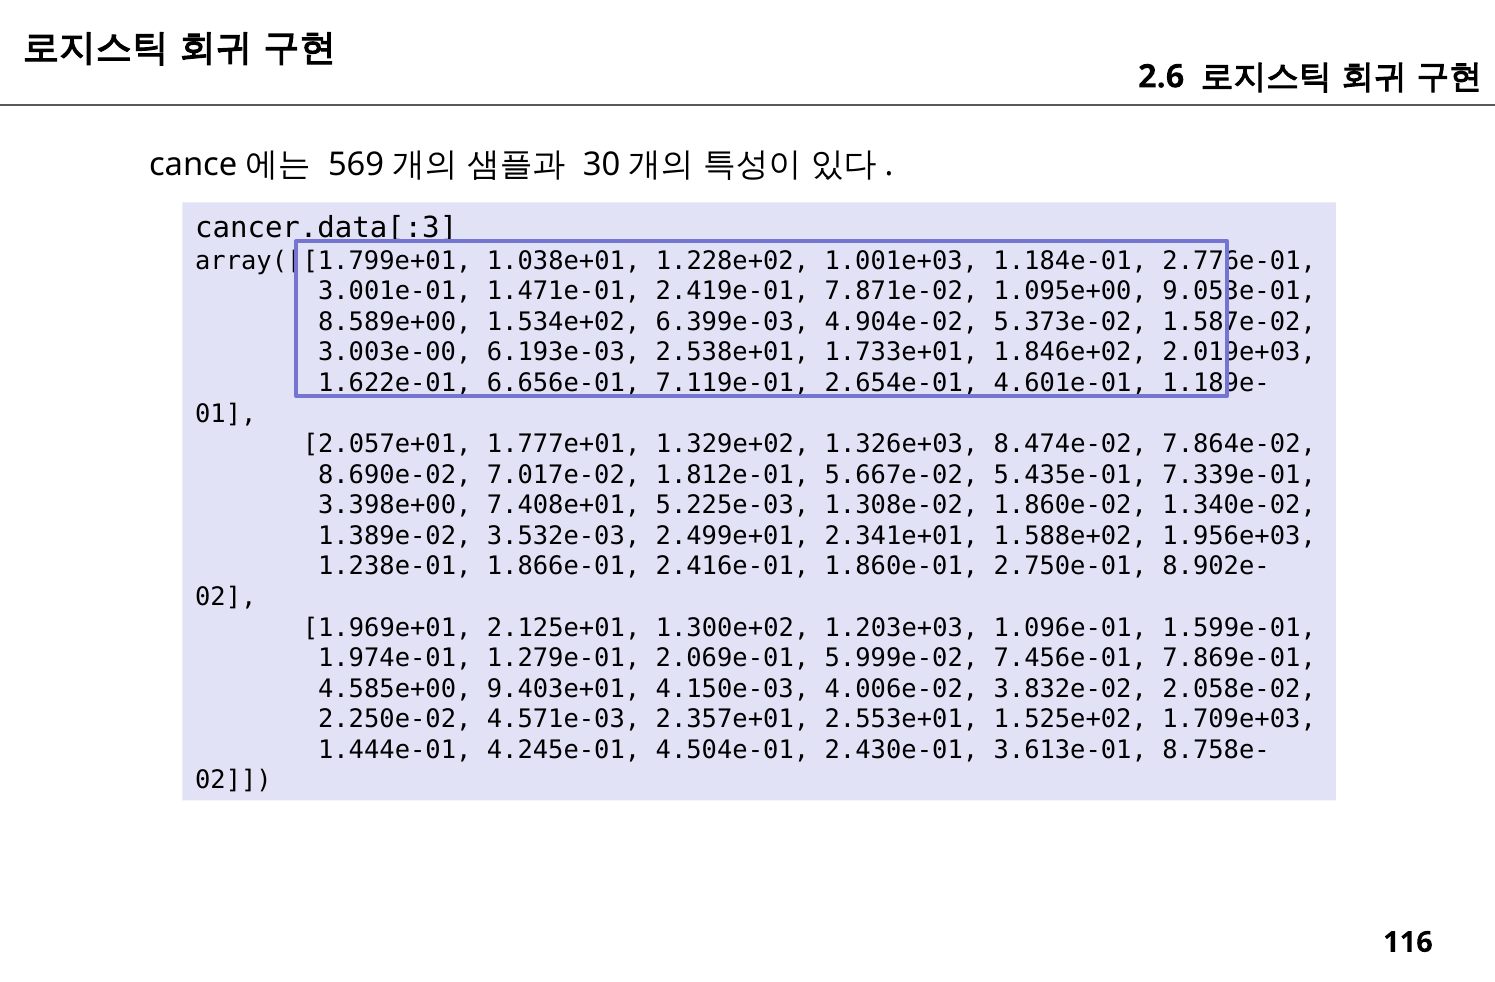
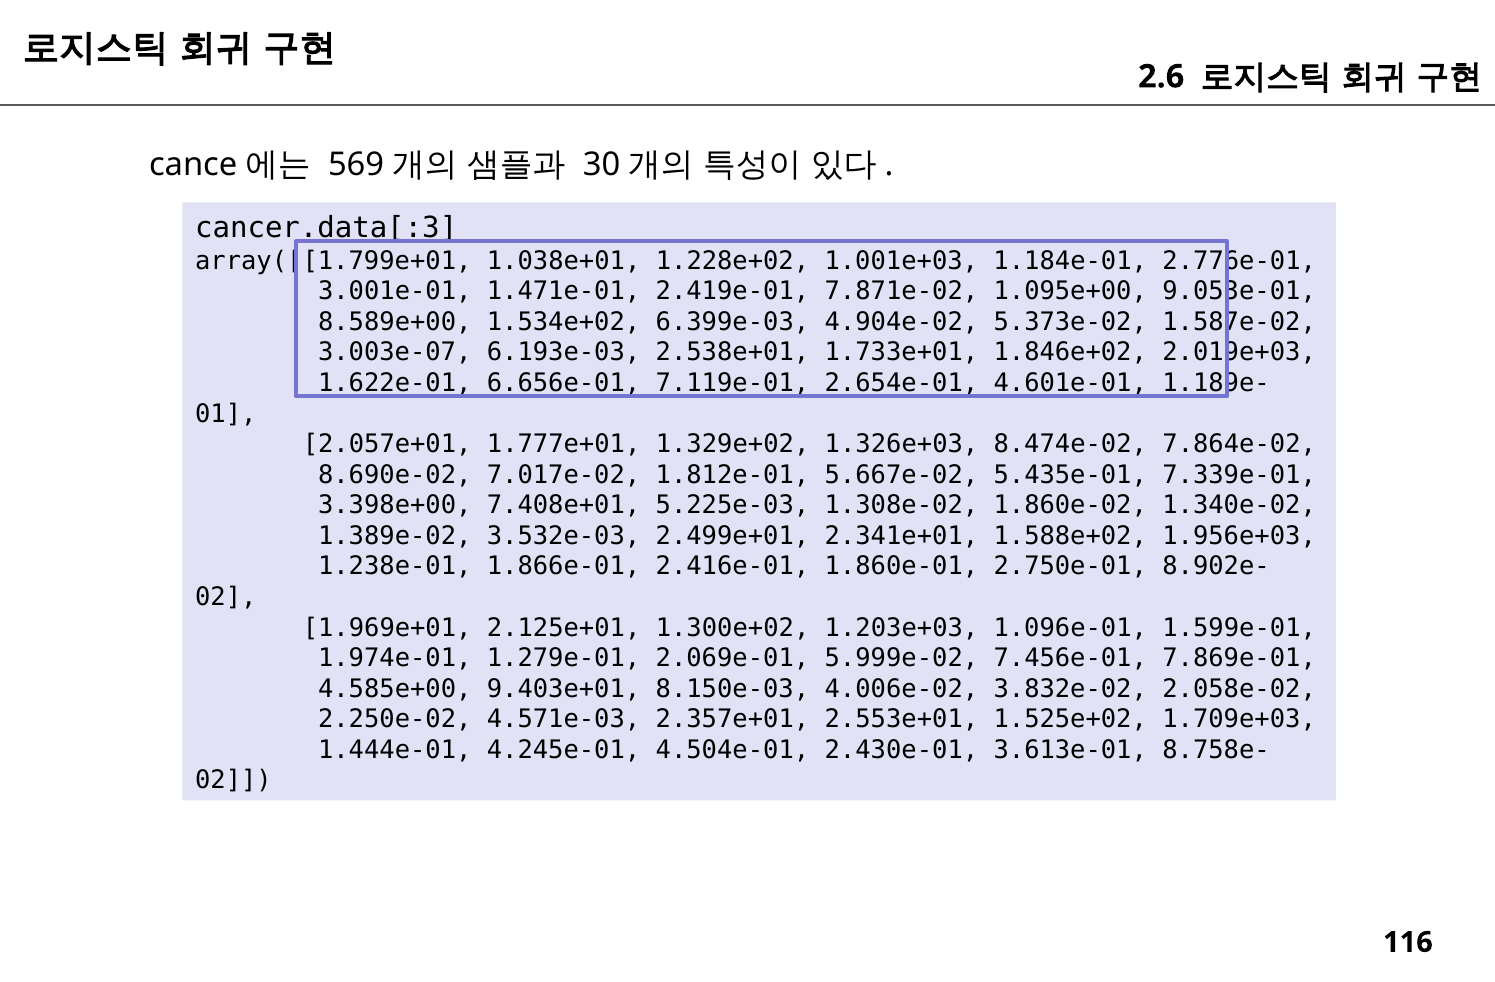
3.003e-00: 3.003e-00 -> 3.003e-07 (395, 353)
4.150e-03: 4.150e-03 -> 8.150e-03 (732, 689)
